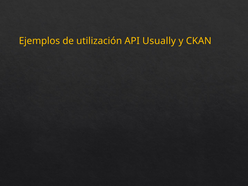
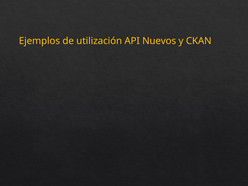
Usually: Usually -> Nuevos (159, 41)
